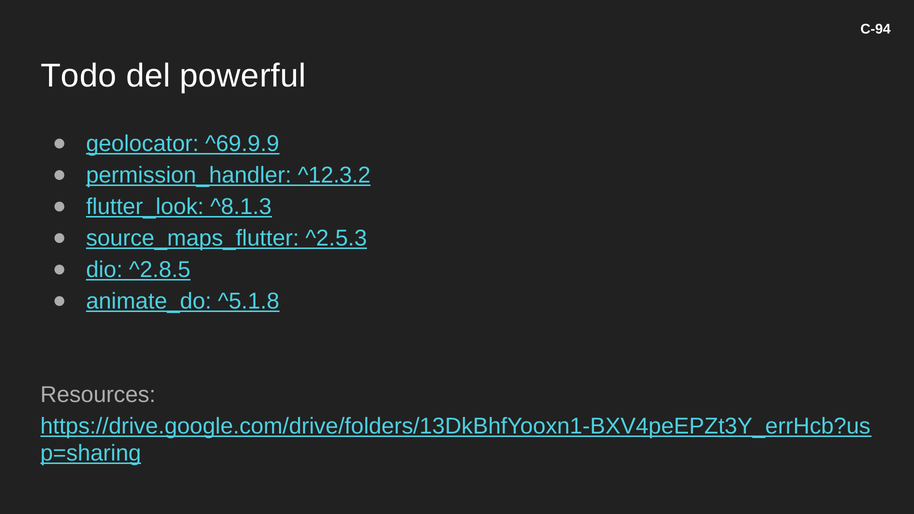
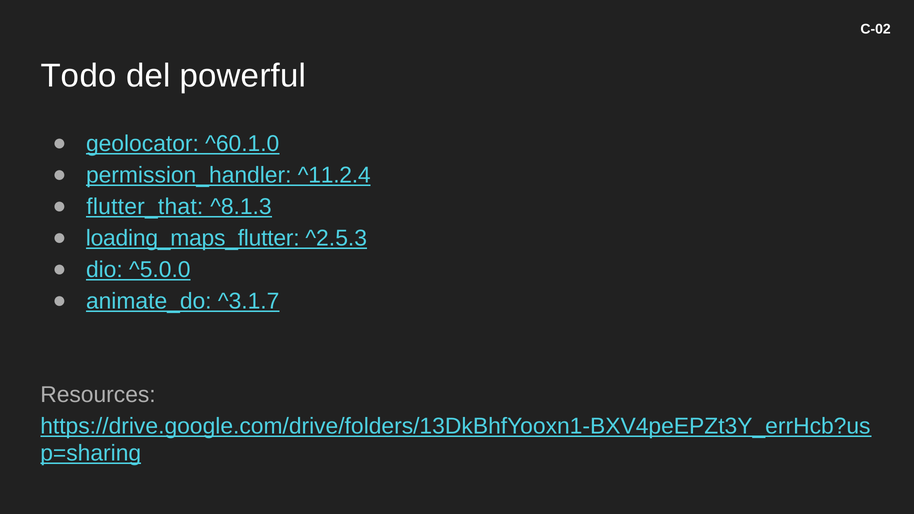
C-94: C-94 -> C-02 (876, 29)
^69.9.9: ^69.9.9 -> ^60.1.0 (242, 144)
^12.3.2: ^12.3.2 -> ^11.2.4 (334, 175)
flutter_look: flutter_look -> flutter_that (145, 207)
source_maps_flutter: source_maps_flutter -> loading_maps_flutter (193, 238)
^2.8.5: ^2.8.5 -> ^5.0.0 (160, 270)
^5.1.8: ^5.1.8 -> ^3.1.7 (249, 301)
